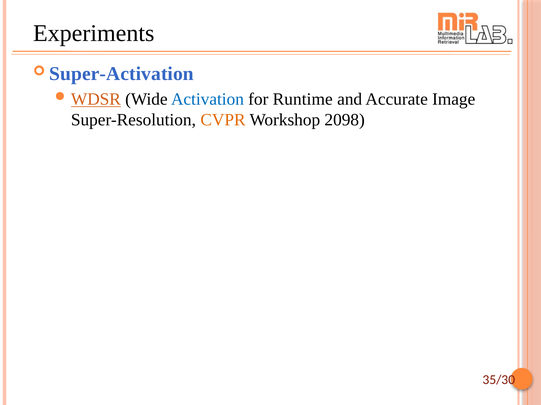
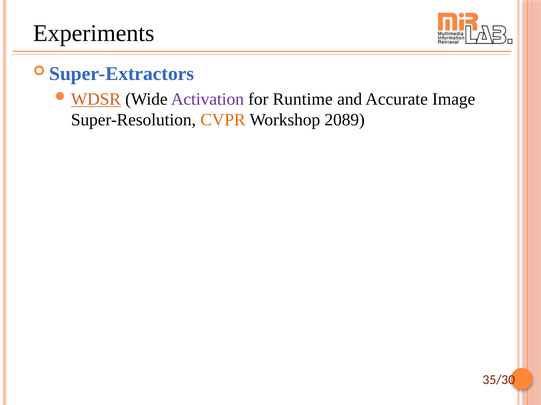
Super-Activation: Super-Activation -> Super-Extractors (122, 74)
Activation colour: blue -> purple (207, 99)
2098: 2098 -> 2089 (345, 120)
